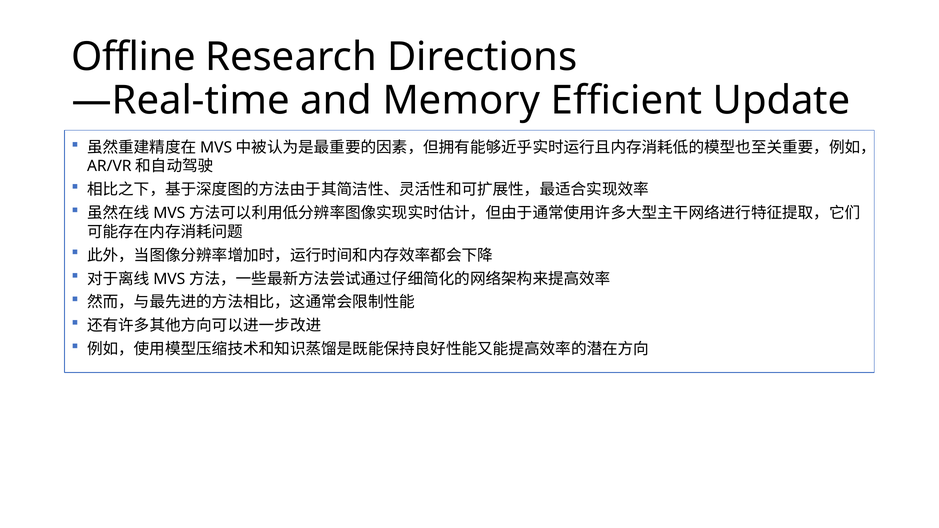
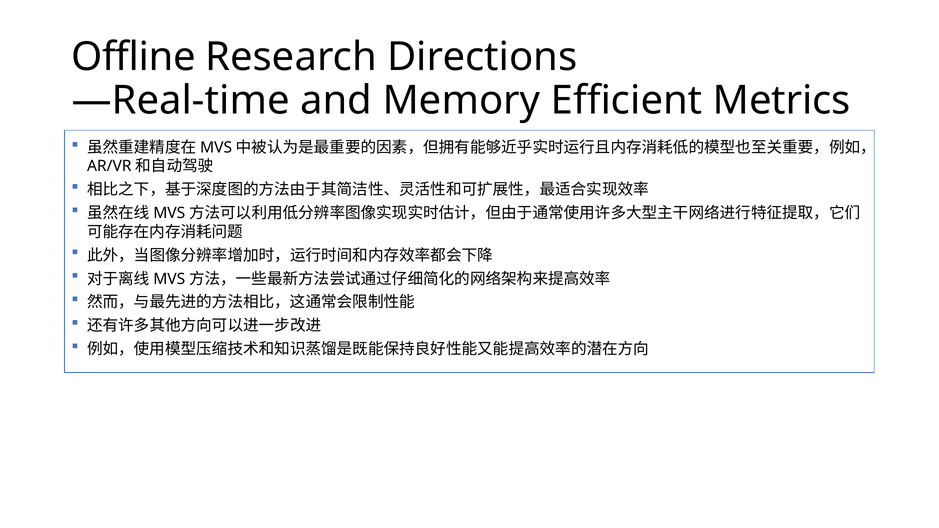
Update: Update -> Metrics (782, 101)
